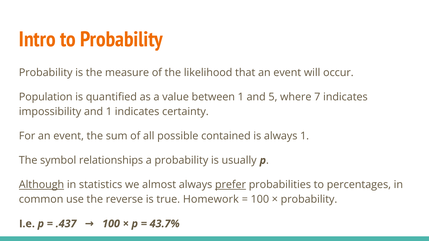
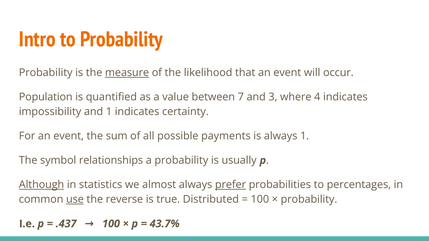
measure underline: none -> present (127, 73)
between 1: 1 -> 7 (241, 97)
5: 5 -> 3 (273, 97)
7: 7 -> 4 (317, 97)
contained: contained -> payments (226, 136)
use underline: none -> present (75, 200)
Homework: Homework -> Distributed (211, 200)
